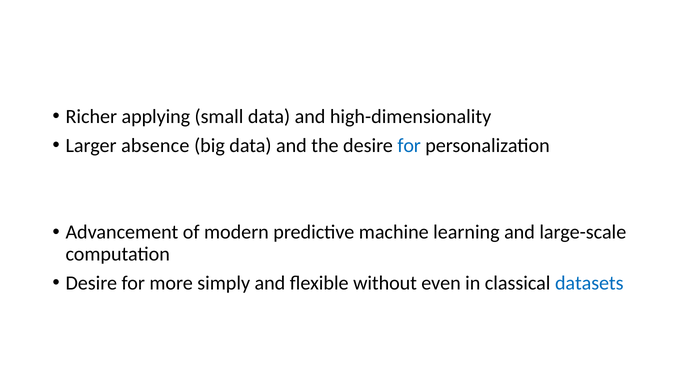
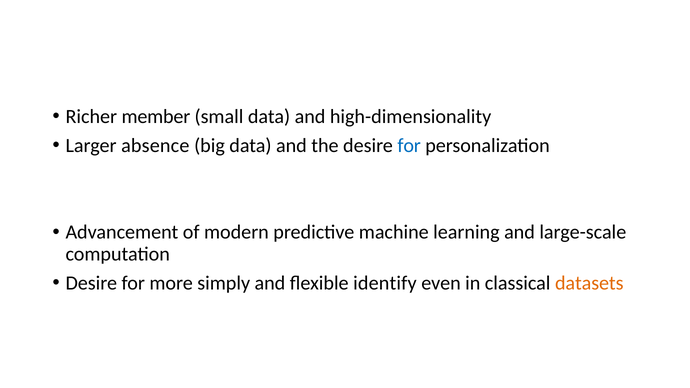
applying: applying -> member (156, 117)
without: without -> identify (385, 283)
datasets colour: blue -> orange (589, 283)
